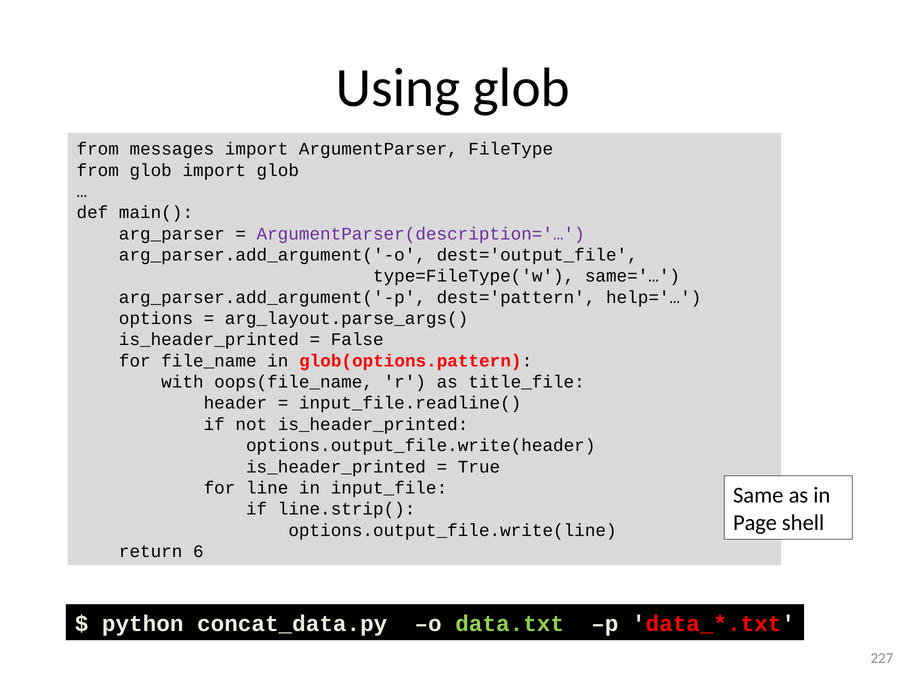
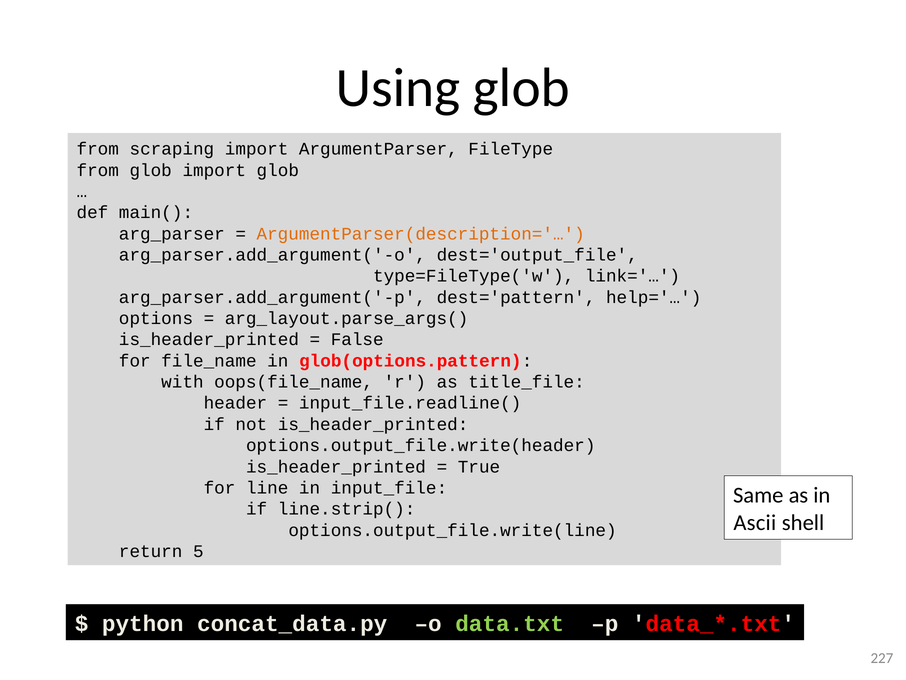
messages: messages -> scraping (172, 149)
ArgumentParser(description='… colour: purple -> orange (421, 234)
same='…: same='… -> link='… (632, 276)
Page: Page -> Ascii (755, 522)
6: 6 -> 5 (198, 551)
